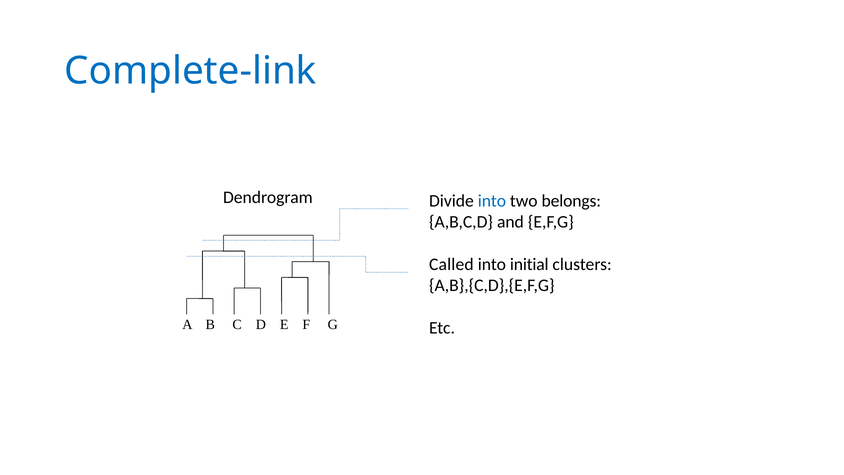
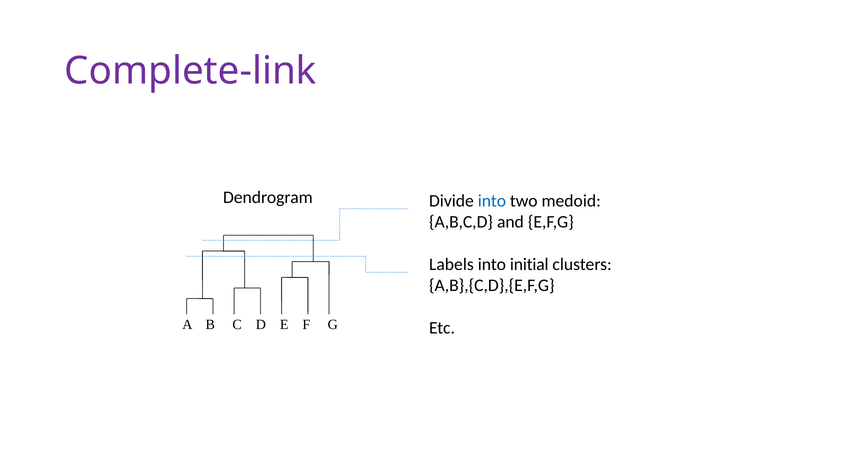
Complete-link colour: blue -> purple (190, 71)
belongs: belongs -> medoid (571, 201)
Called: Called -> Labels (451, 264)
